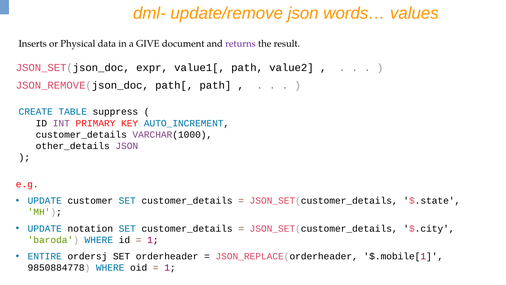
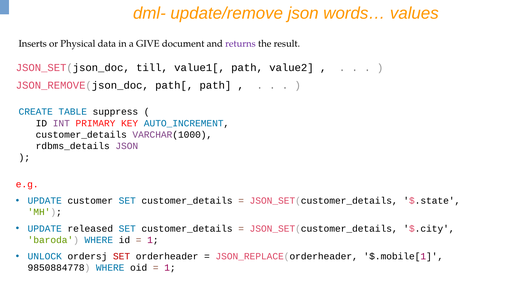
expr: expr -> till (152, 68)
other_details: other_details -> rdbms_details (73, 146)
notation: notation -> released (90, 228)
ENTIRE: ENTIRE -> UNLOCK (45, 256)
SET colour: black -> red (122, 256)
